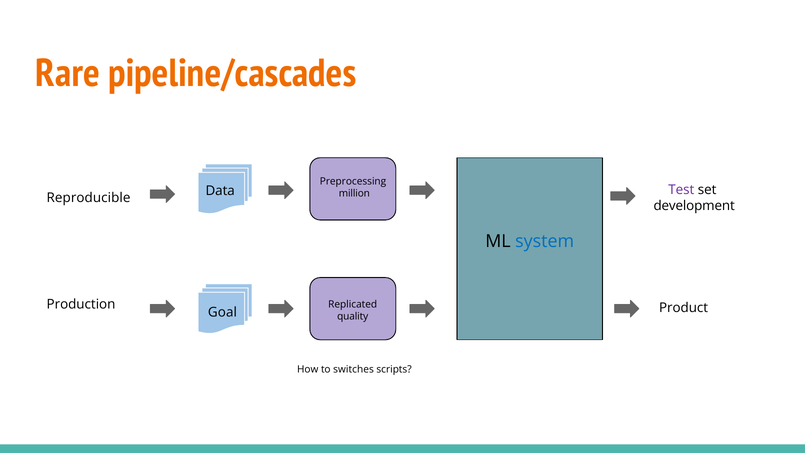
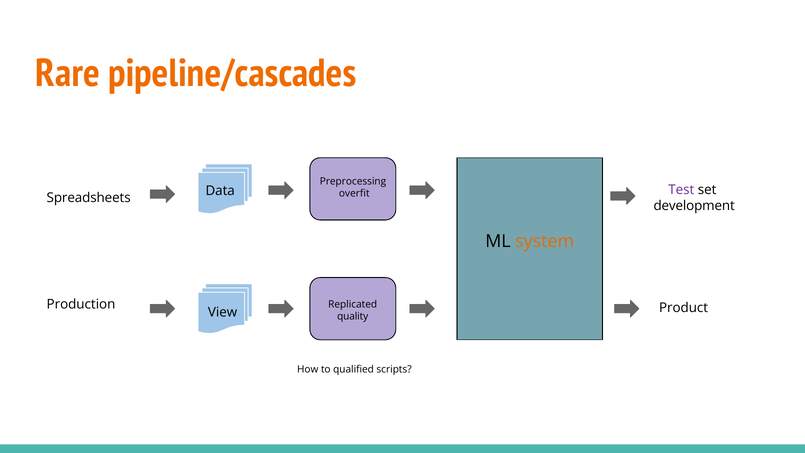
million: million -> overfit (354, 193)
Reproducible: Reproducible -> Spreadsheets (89, 198)
system colour: blue -> orange (545, 241)
Goal: Goal -> View (223, 312)
switches: switches -> qualified (354, 369)
